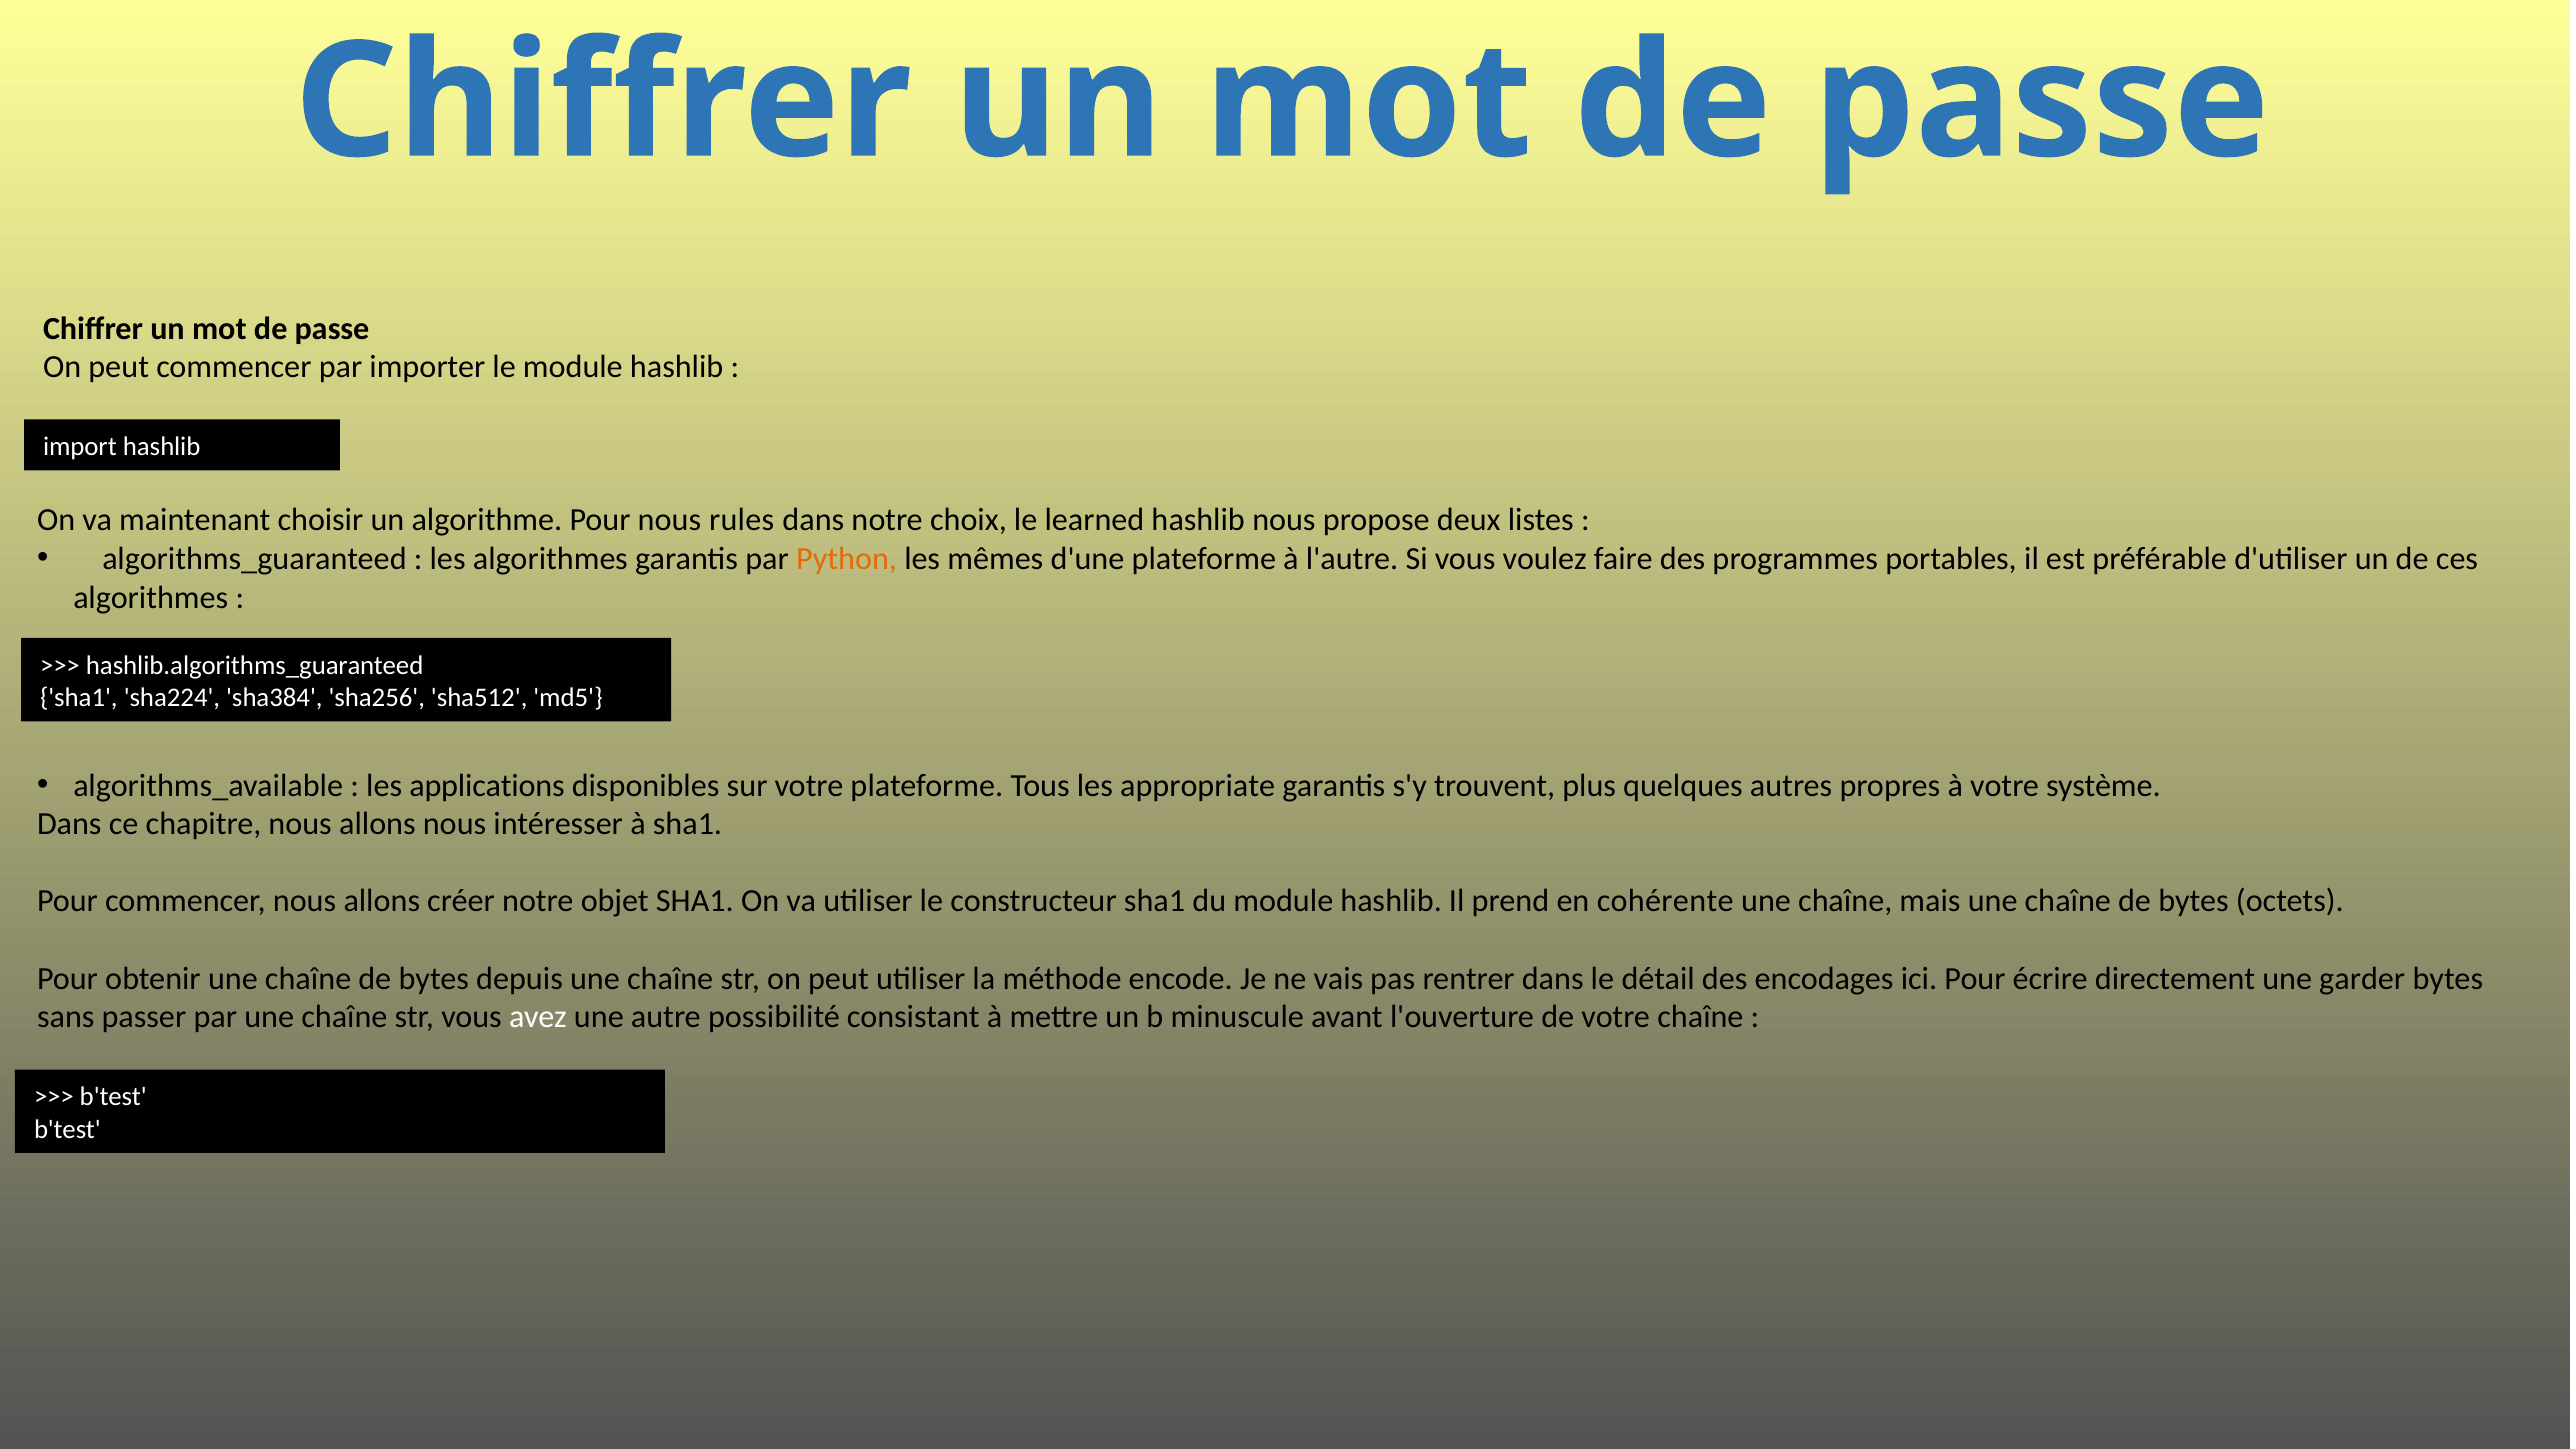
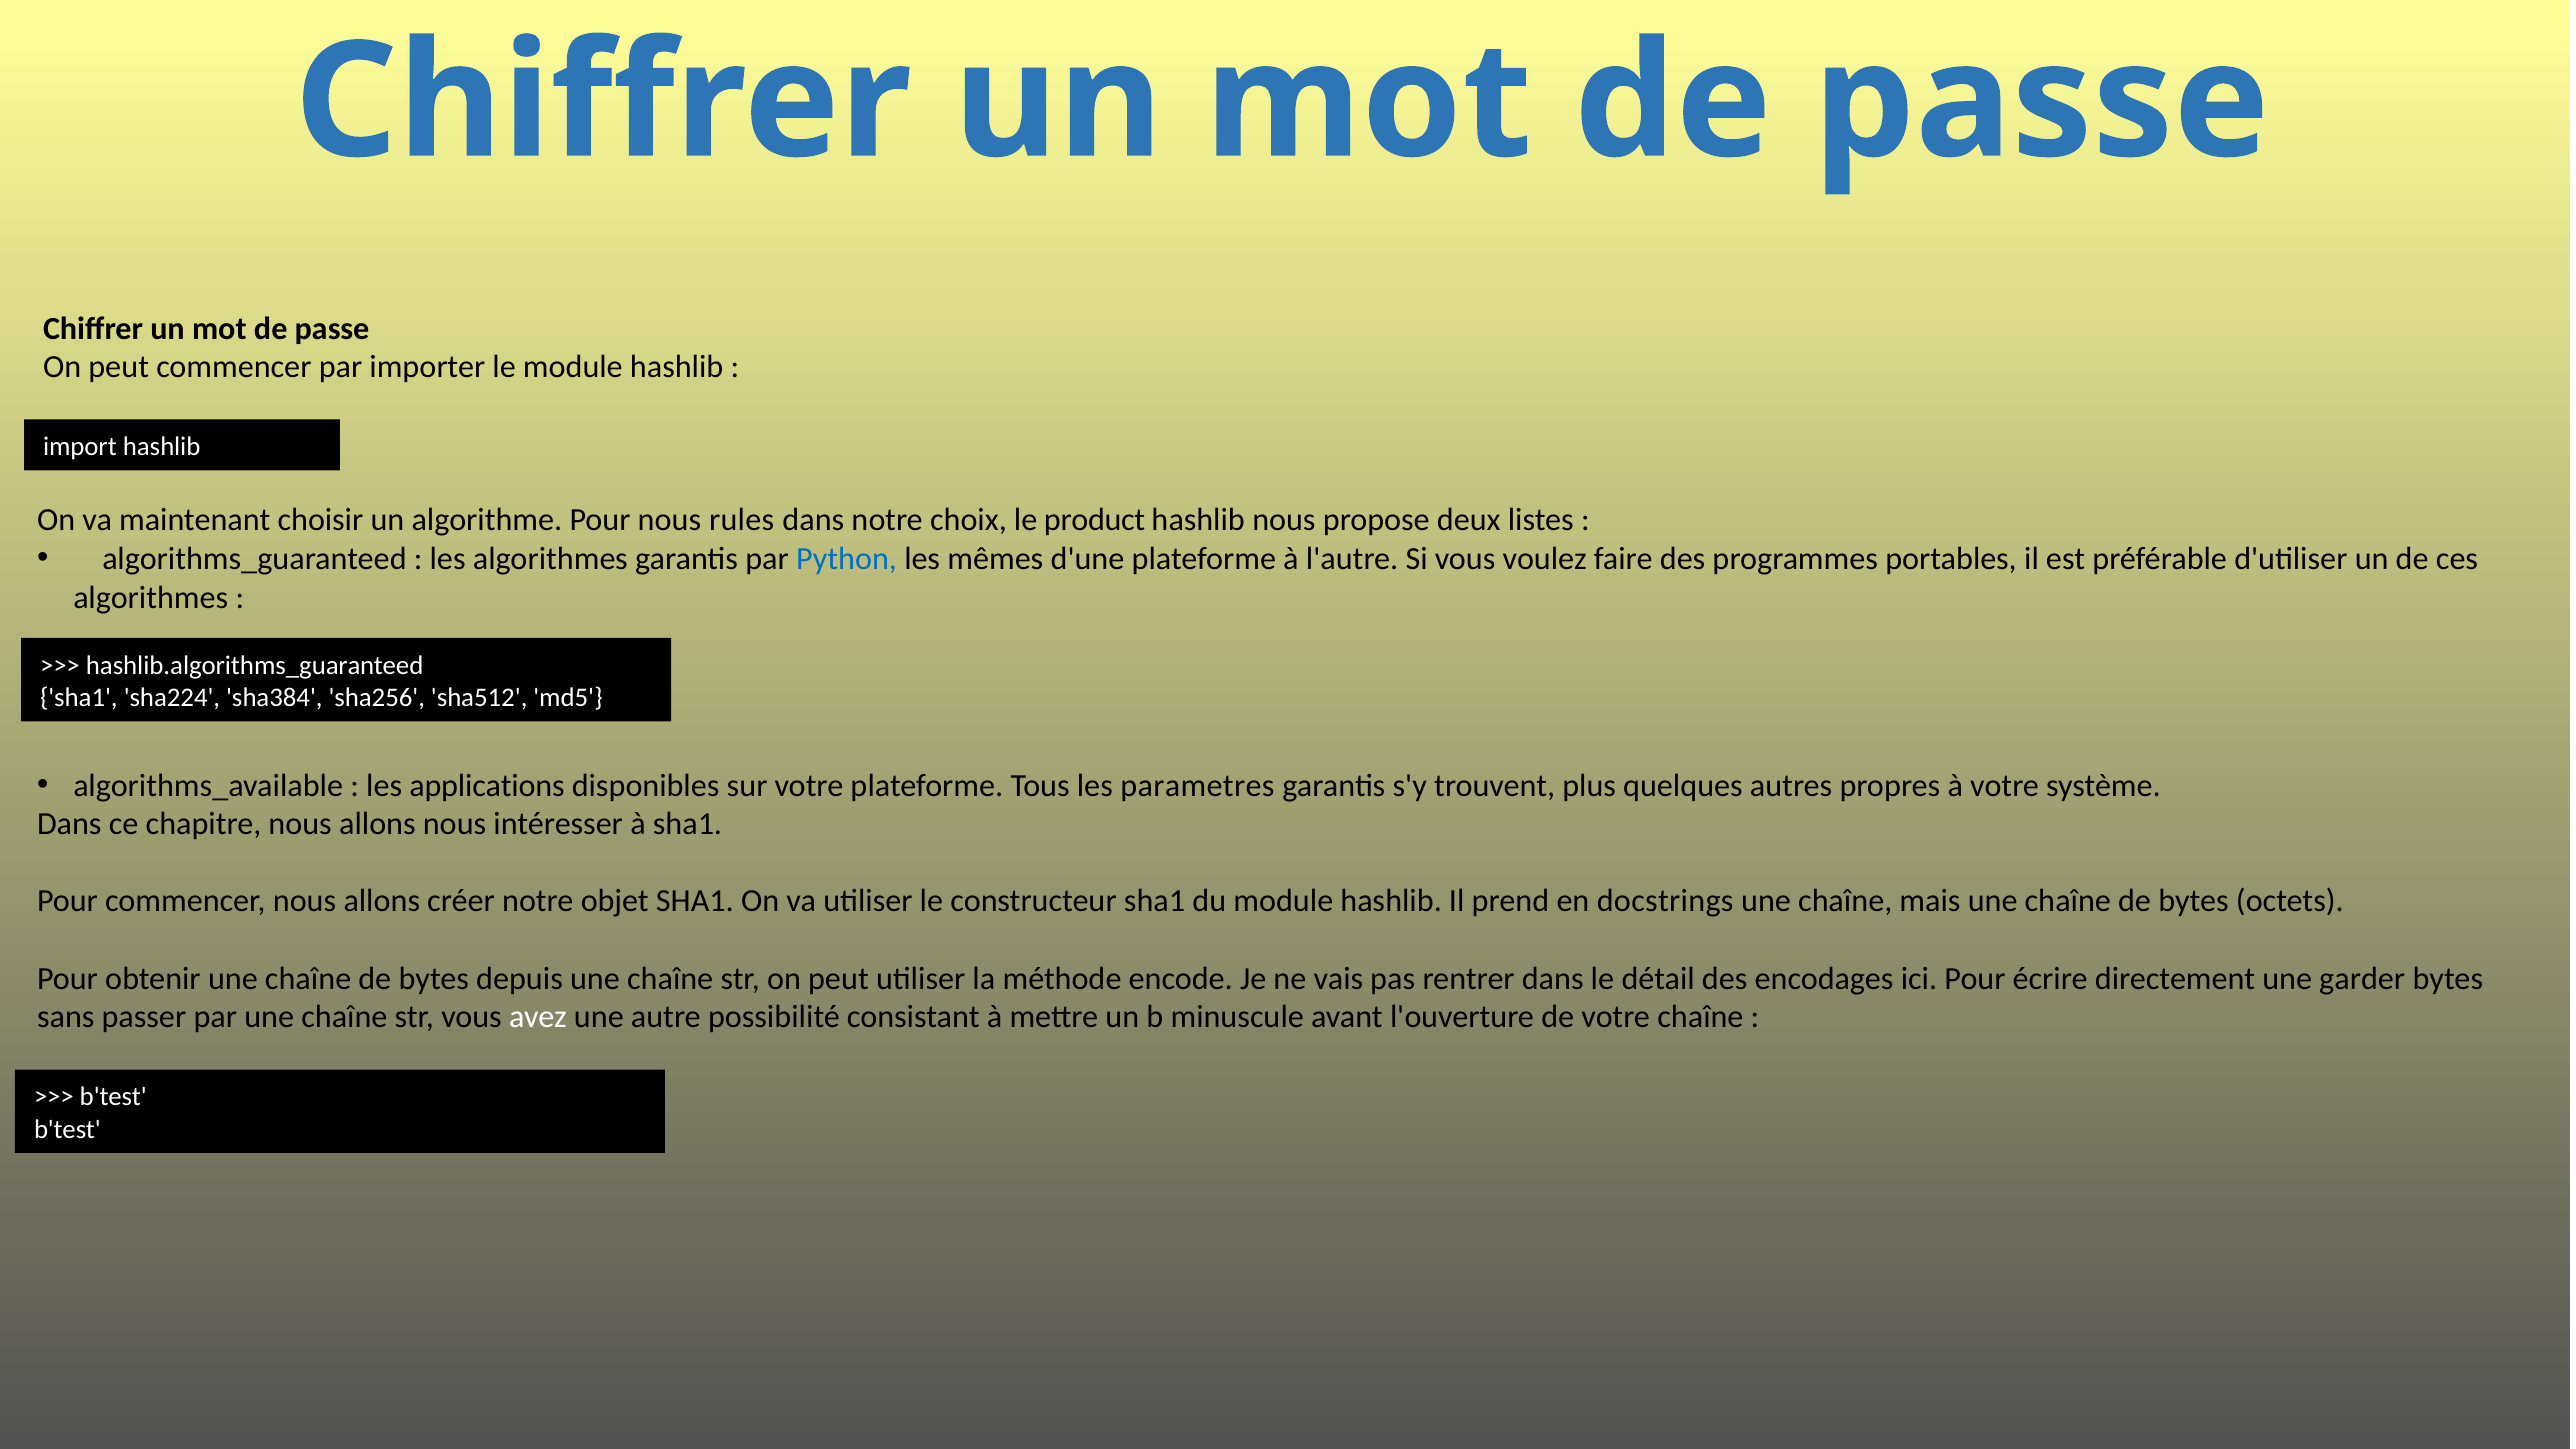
learned: learned -> product (1095, 520)
Python colour: orange -> blue (847, 559)
appropriate: appropriate -> parametres (1197, 785)
cohérente: cohérente -> docstrings (1665, 901)
